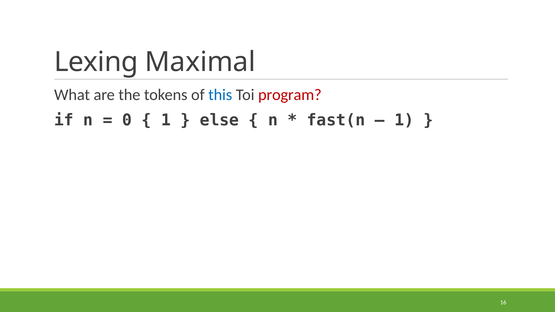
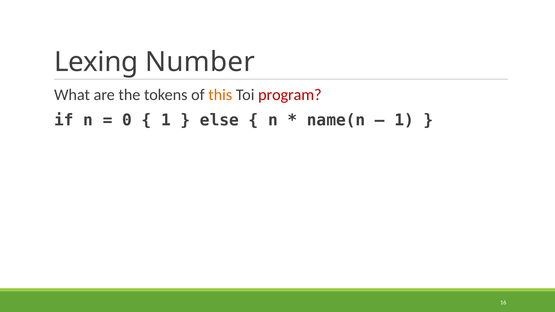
Maximal: Maximal -> Number (200, 62)
this colour: blue -> orange (220, 95)
fast(n: fast(n -> name(n (336, 120)
